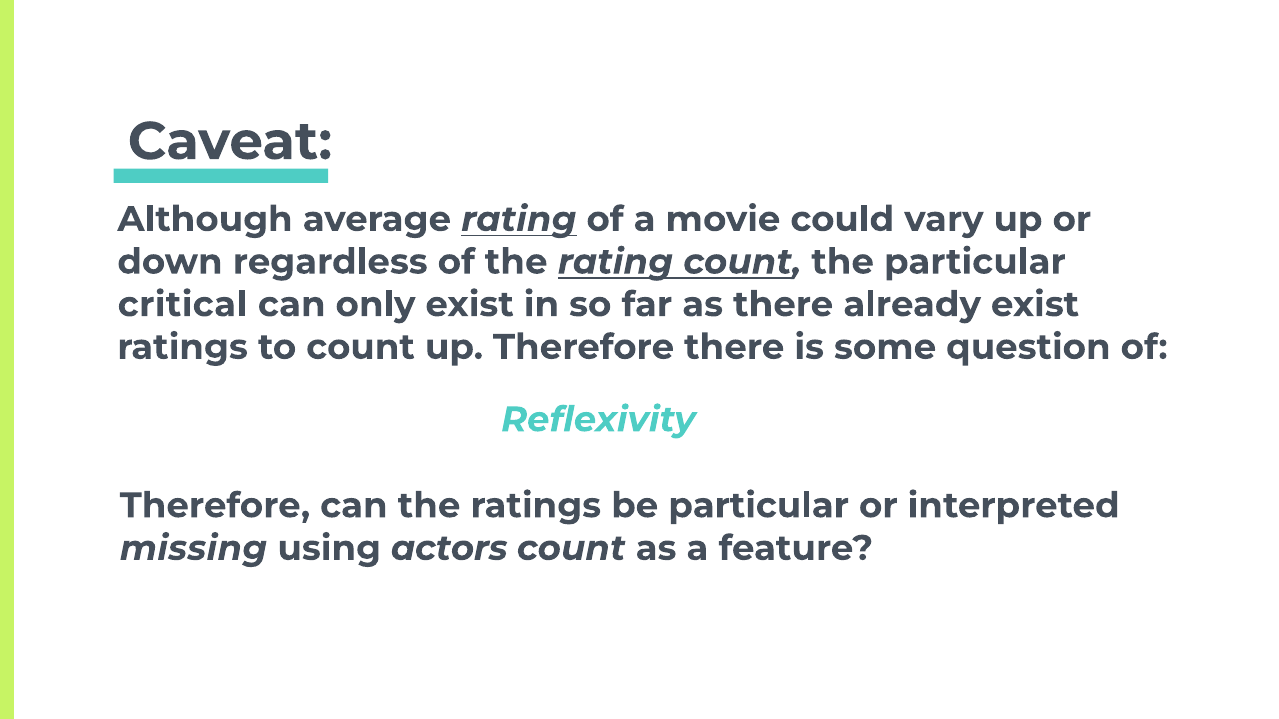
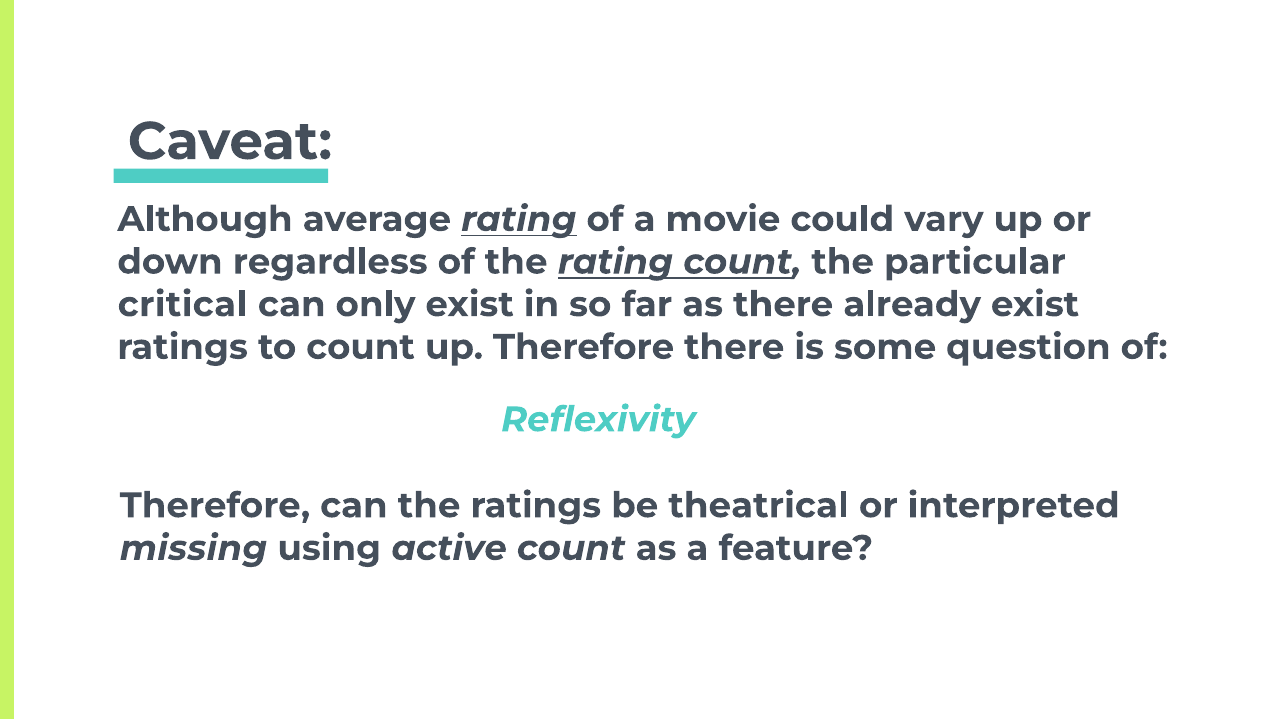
be particular: particular -> theatrical (759, 506)
actors: actors -> active (449, 549)
